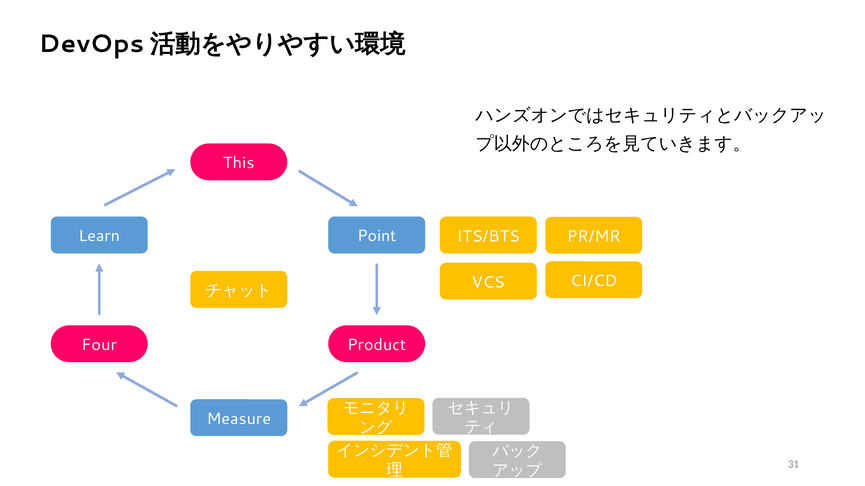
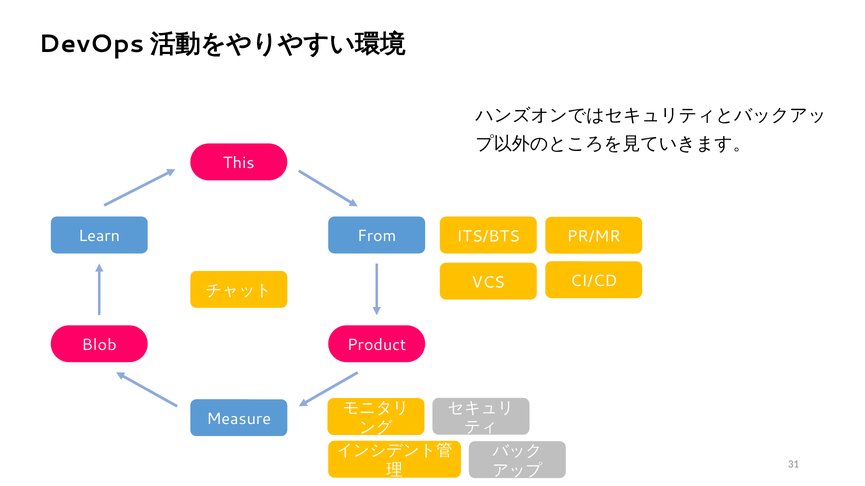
Point: Point -> From (377, 236)
Four: Four -> Blob (99, 345)
